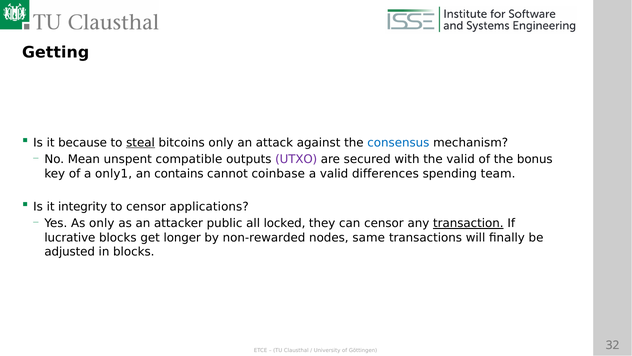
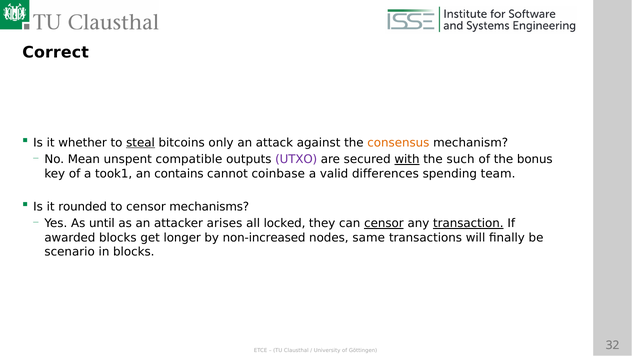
Getting: Getting -> Correct (56, 53)
because: because -> whether (83, 143)
consensus colour: blue -> orange (398, 143)
with underline: none -> present (407, 159)
the valid: valid -> such (461, 159)
only1: only1 -> took1 (114, 173)
integrity: integrity -> rounded (83, 207)
applications: applications -> mechanisms (209, 207)
As only: only -> until (102, 223)
public: public -> arises (225, 223)
censor underline: none -> present (384, 223)
lucrative: lucrative -> awarded (70, 237)
non-rewarded: non-rewarded -> non-increased (264, 237)
adjusted: adjusted -> scenario (70, 252)
